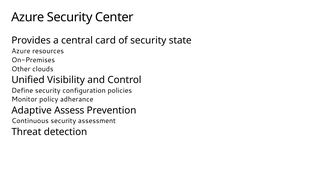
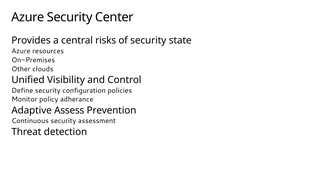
card: card -> risks (106, 41)
